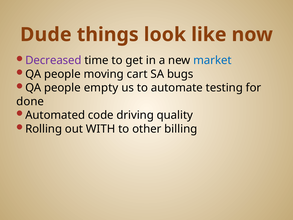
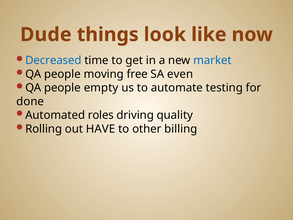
Decreased colour: purple -> blue (53, 60)
cart: cart -> free (137, 74)
bugs: bugs -> even (180, 74)
code: code -> roles (101, 115)
WITH: WITH -> HAVE (101, 129)
